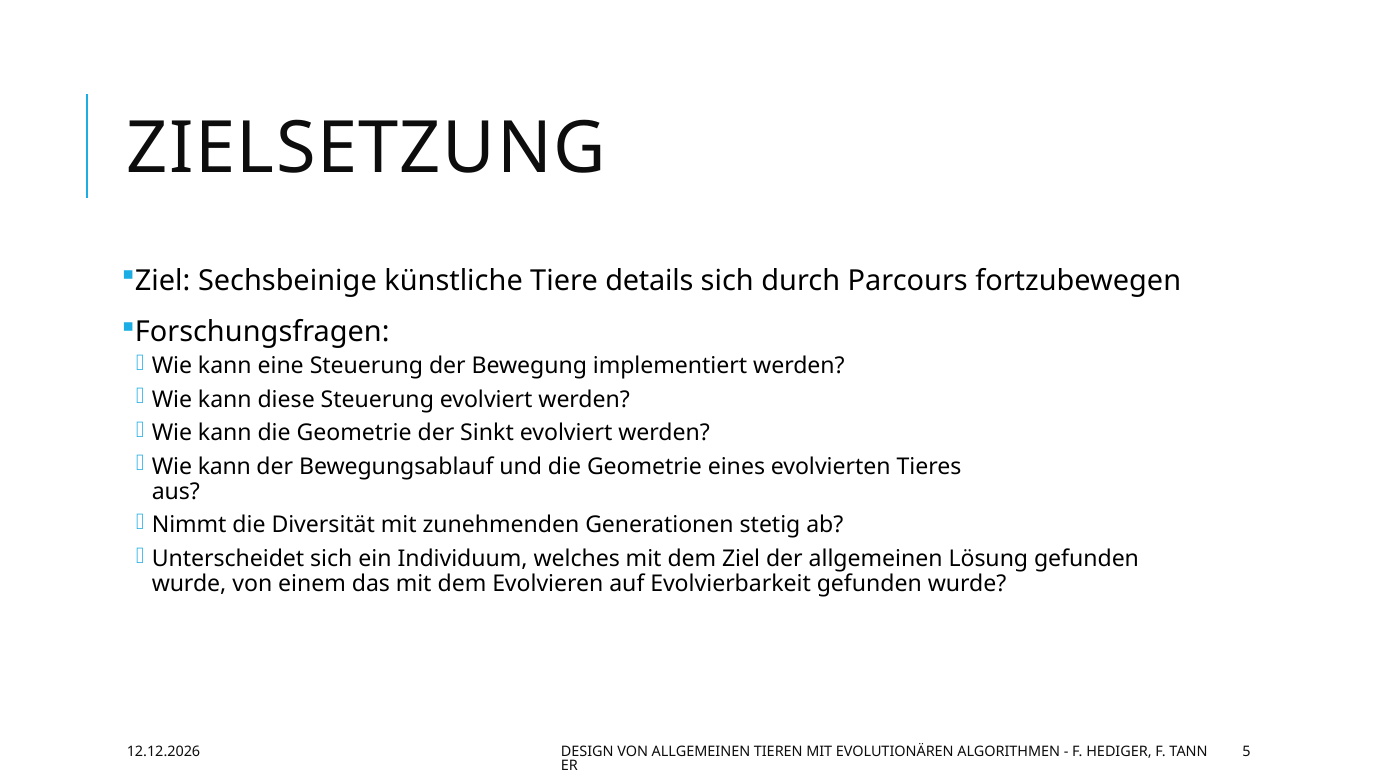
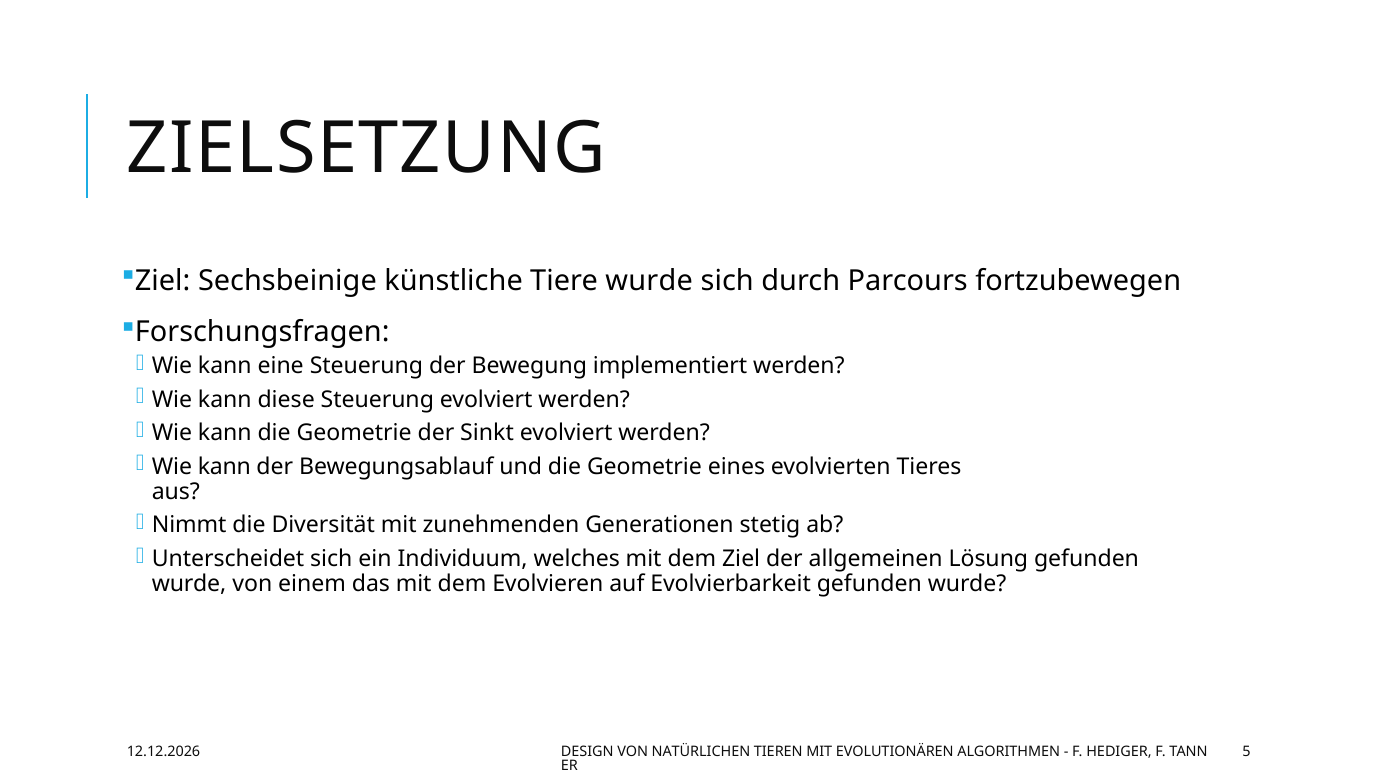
Tiere details: details -> wurde (649, 280)
VON ALLGEMEINEN: ALLGEMEINEN -> NATÜRLICHEN (701, 751)
